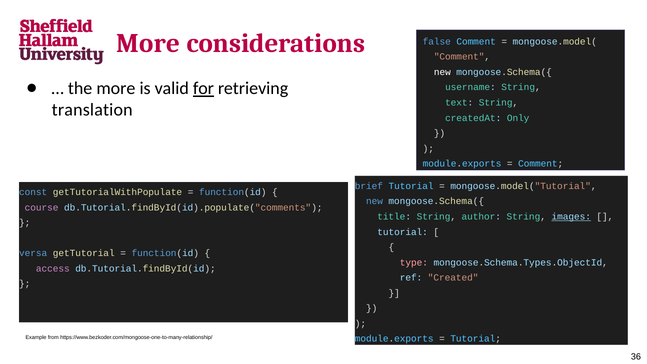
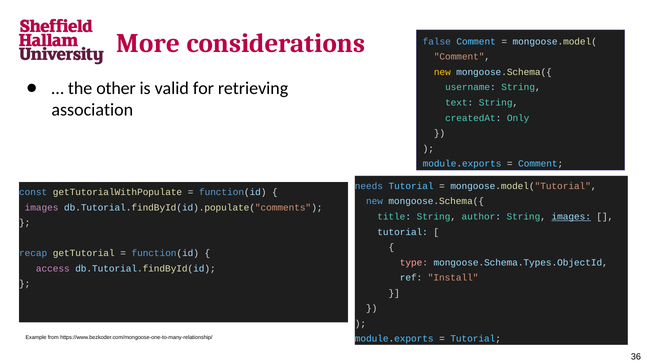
new colour: white -> yellow (442, 72)
the more: more -> other (116, 88)
for underline: present -> none (203, 88)
translation: translation -> association (92, 110)
brief: brief -> needs (369, 186)
course: course -> images (42, 207)
versa: versa -> recap (33, 253)
Created: Created -> Install (453, 278)
